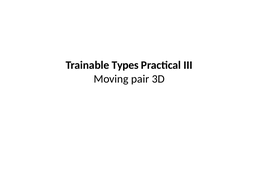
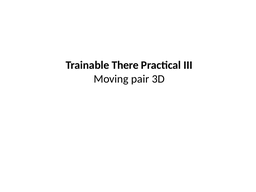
Types: Types -> There (125, 65)
